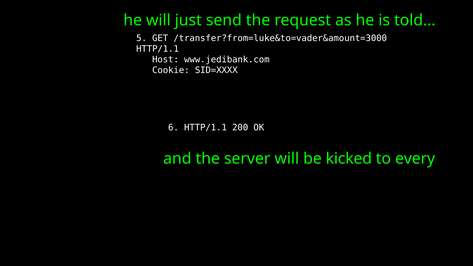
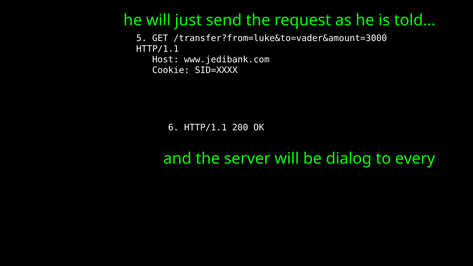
kicked: kicked -> dialog (349, 159)
